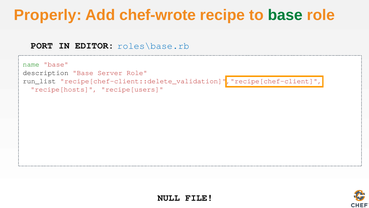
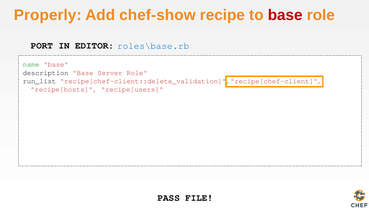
chef-wrote: chef-wrote -> chef-show (158, 15)
base colour: green -> red (285, 15)
NULL: NULL -> PASS (169, 198)
